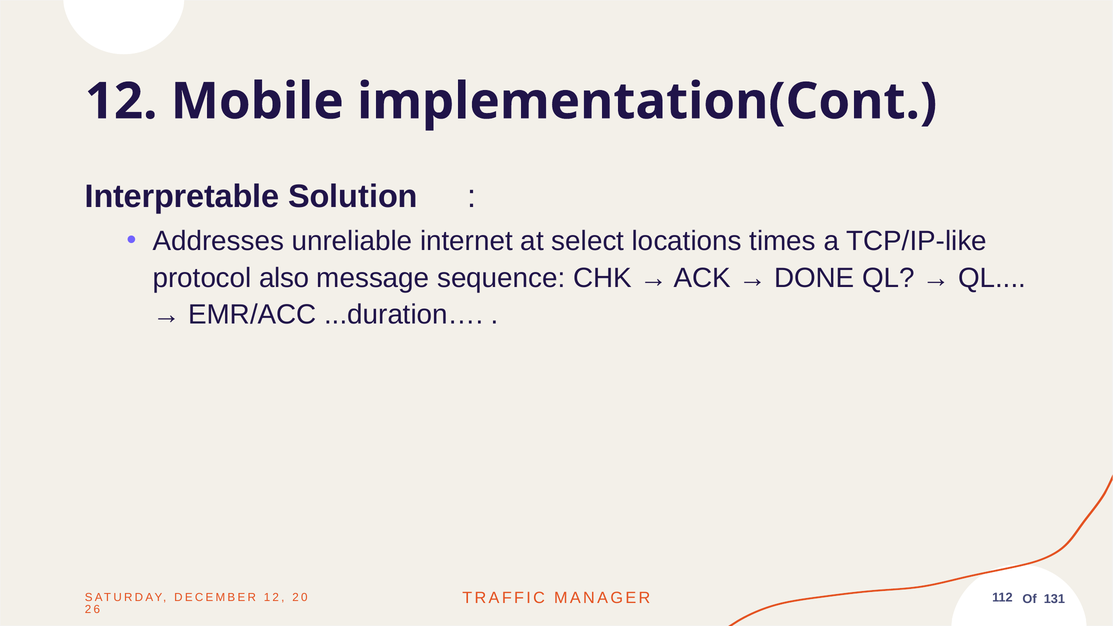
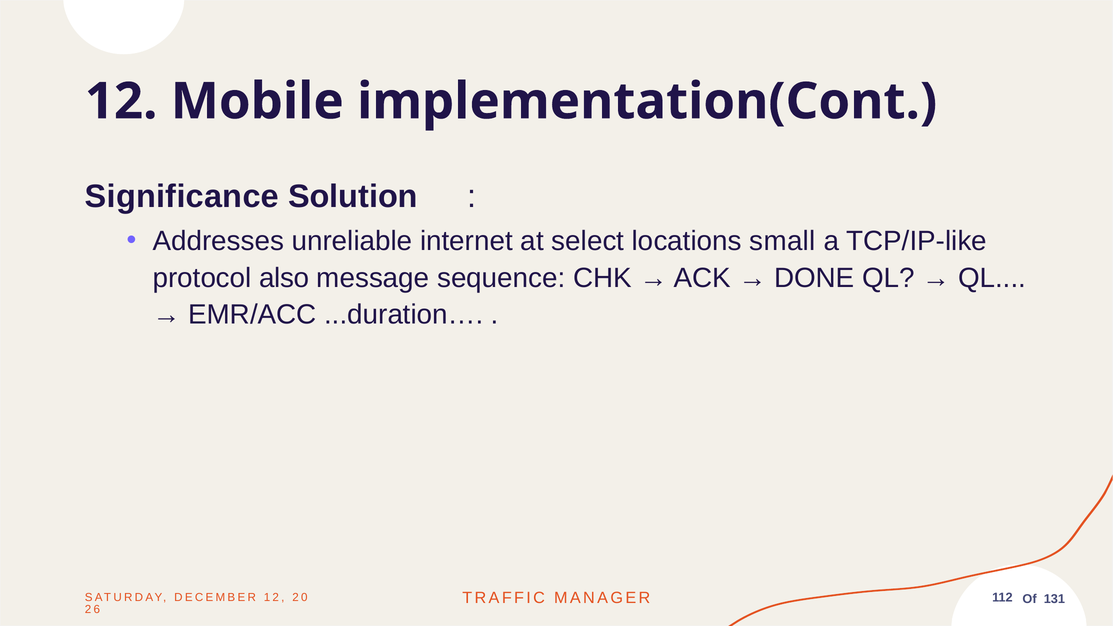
Interpretable: Interpretable -> Significance (182, 196)
times: times -> small (782, 241)
